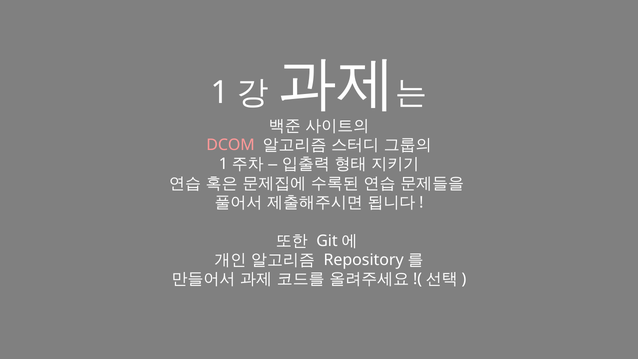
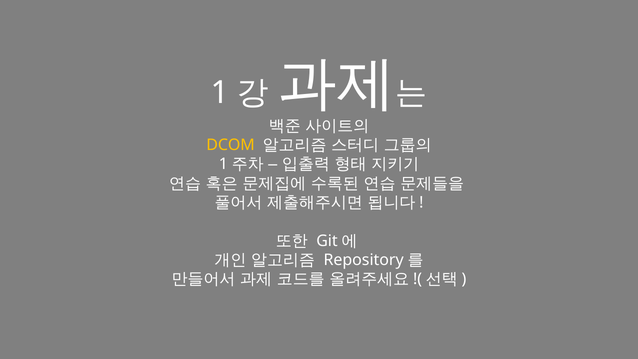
DCOM colour: pink -> yellow (231, 145)
